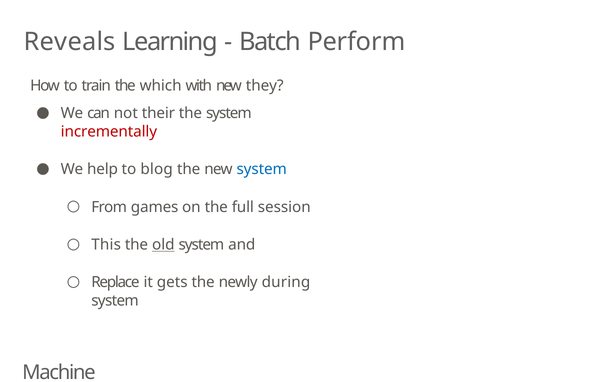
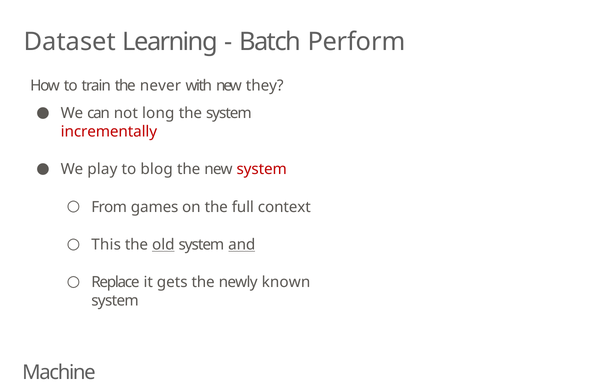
Reveals: Reveals -> Dataset (70, 42)
which: which -> never (161, 86)
their: their -> long (158, 113)
help: help -> play (102, 169)
system colour: blue -> red (262, 169)
session: session -> context (284, 207)
and underline: none -> present (242, 245)
during: during -> known (286, 282)
